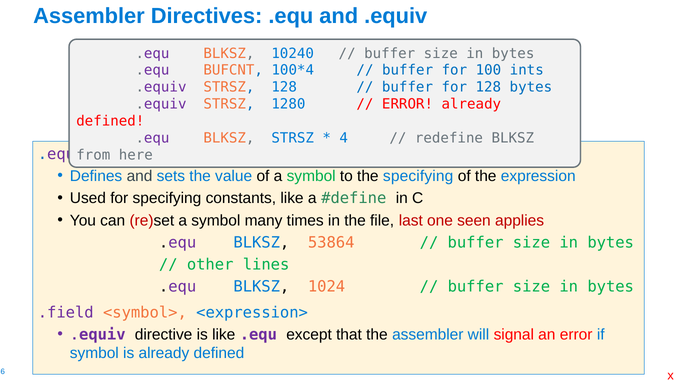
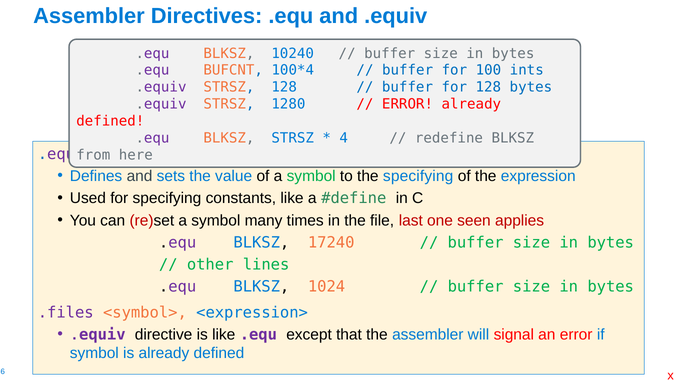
53864: 53864 -> 17240 (331, 242)
.field: .field -> .files (66, 312)
